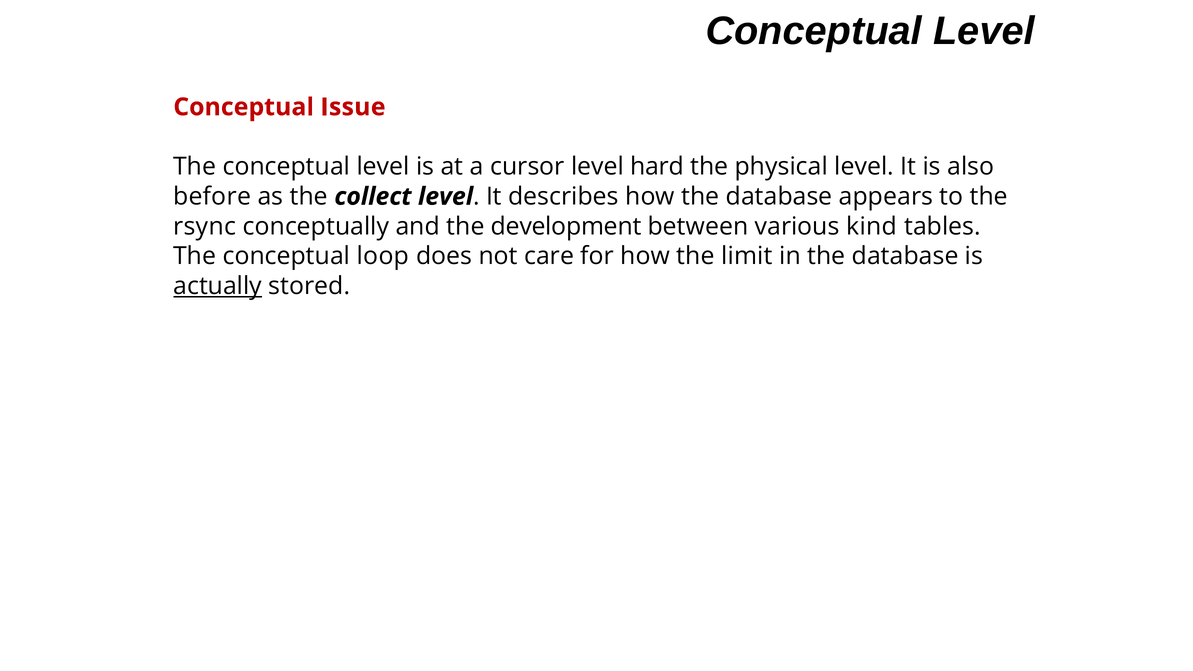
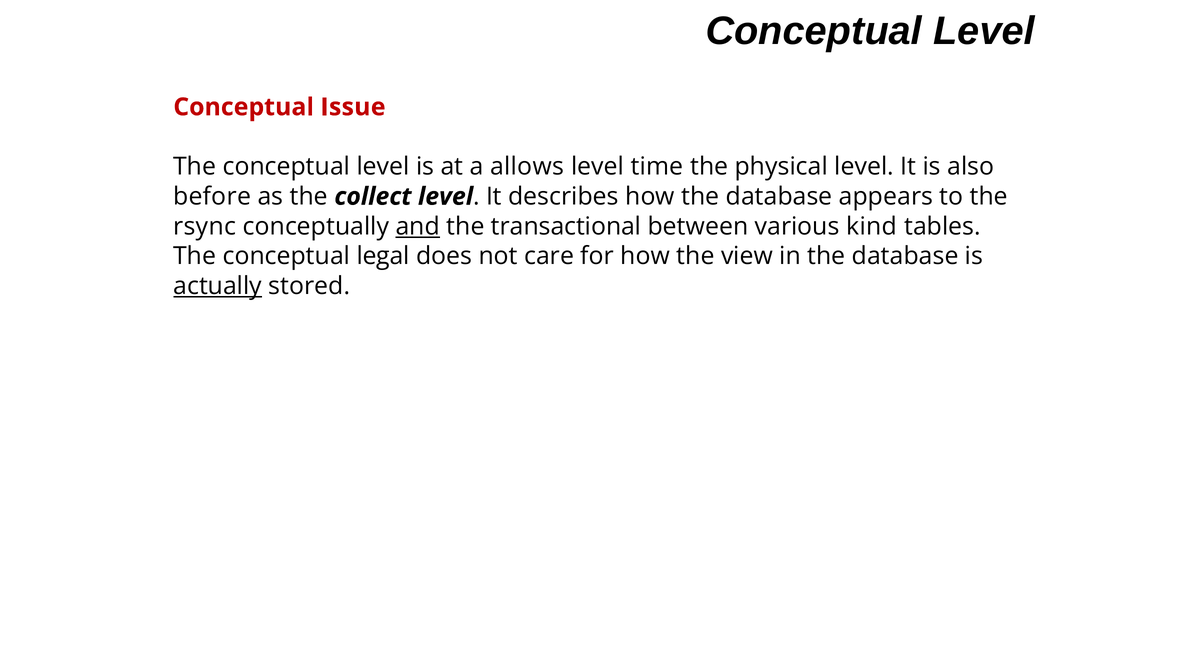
cursor: cursor -> allows (527, 167)
hard: hard -> time (657, 167)
and underline: none -> present (418, 226)
development: development -> transactional (566, 226)
loop: loop -> legal (383, 256)
limit: limit -> view (747, 256)
